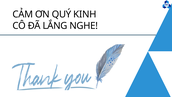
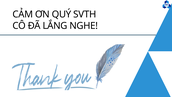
KINH: KINH -> SVTH (85, 14)
